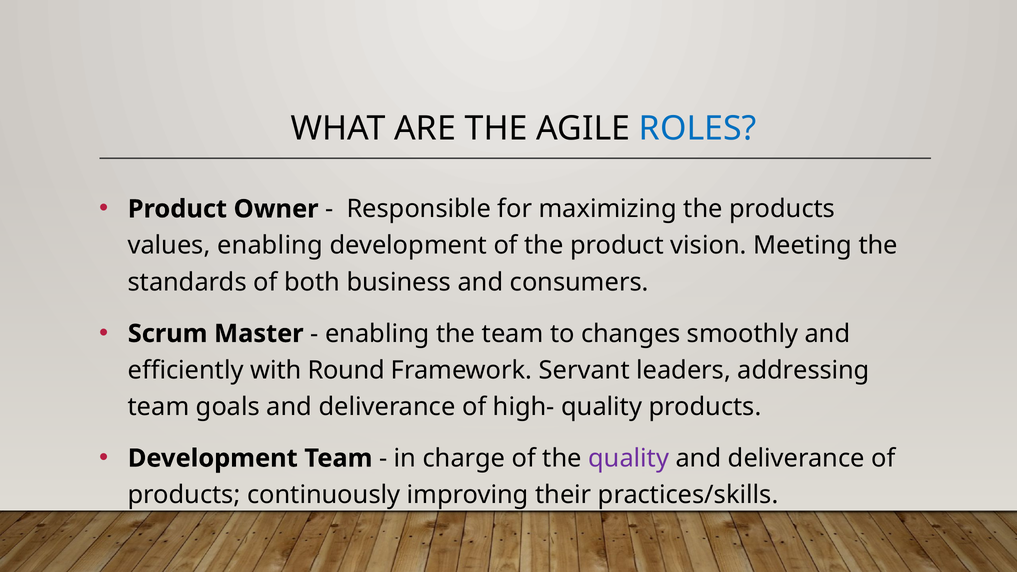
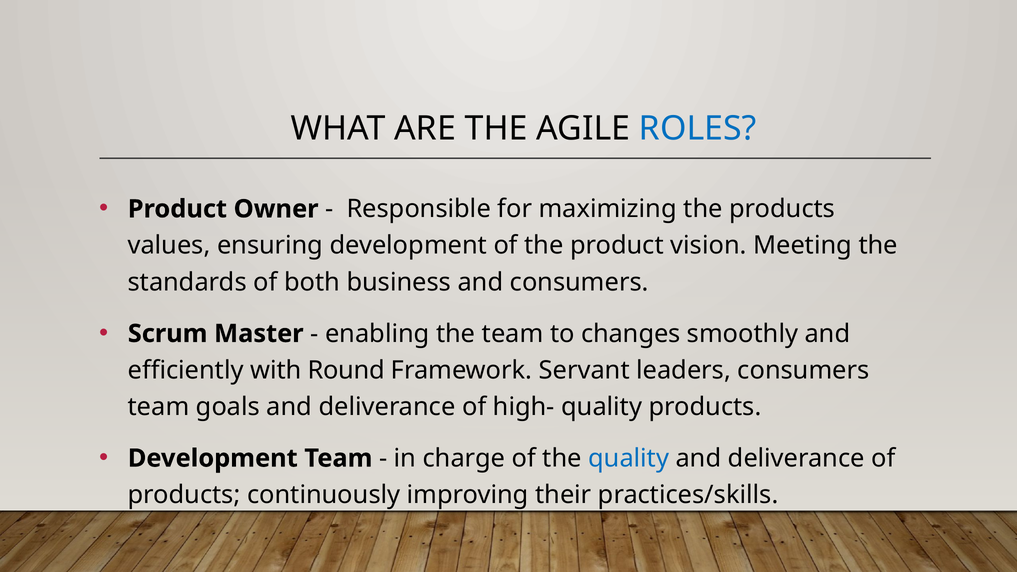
values enabling: enabling -> ensuring (270, 246)
leaders addressing: addressing -> consumers (803, 370)
quality colour: purple -> blue (629, 458)
